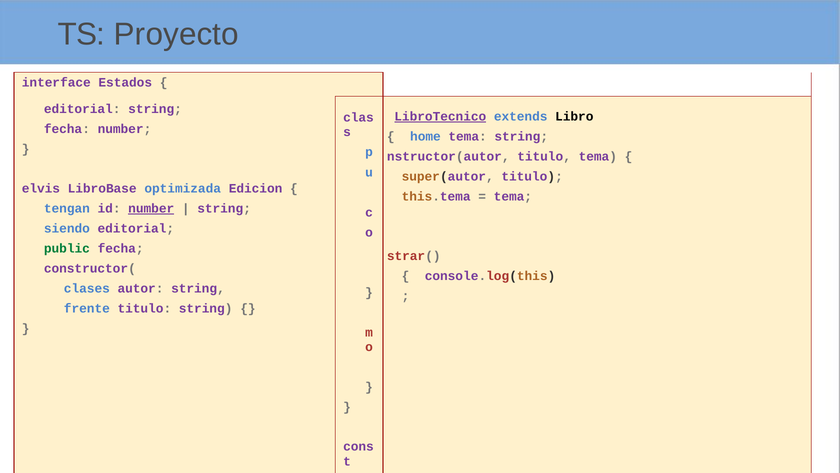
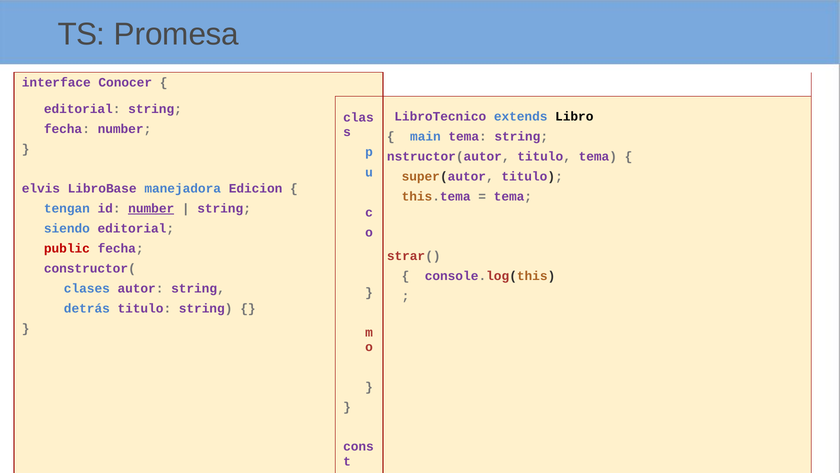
Proyecto: Proyecto -> Promesa (176, 34)
Estados: Estados -> Conocer (125, 82)
LibroTecnico underline: present -> none (440, 116)
home: home -> main (425, 136)
optimizada: optimizada -> manejadora (183, 188)
public colour: green -> red (67, 248)
frente: frente -> detrás (87, 308)
